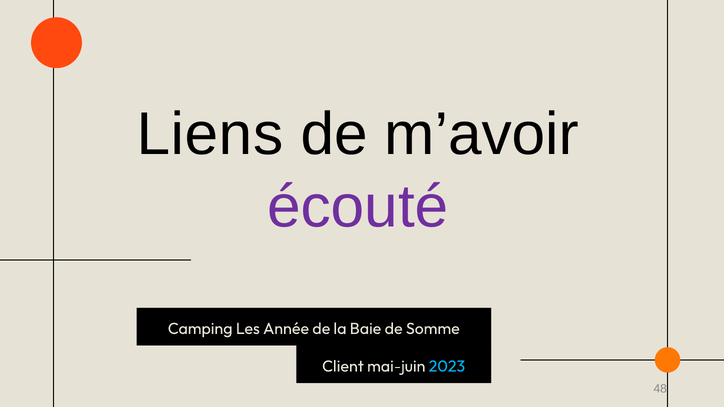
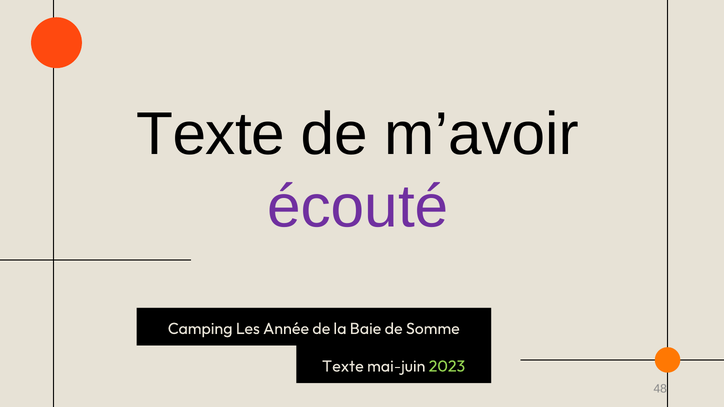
Liens: Liens -> Texte (211, 134)
Client: Client -> Texte (343, 367)
2023 colour: light blue -> light green (447, 367)
